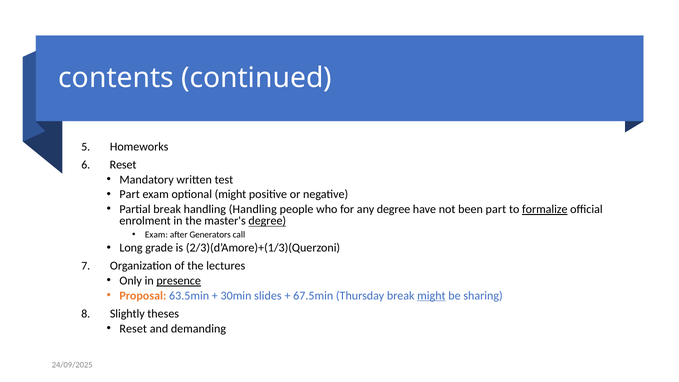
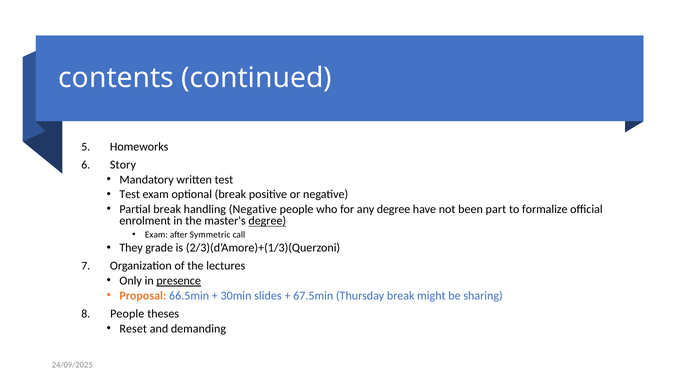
Reset: Reset -> Story (123, 165)
Part: Part -> Test (130, 194)
optional might: might -> break (230, 194)
handling Handling: Handling -> Negative (253, 209)
formalize underline: present -> none (545, 209)
Generators: Generators -> Symmetric (210, 235)
Long: Long -> They (131, 248)
63.5min: 63.5min -> 66.5min (189, 296)
might underline: present -> none (431, 296)
Slightly: Slightly -> People (127, 314)
